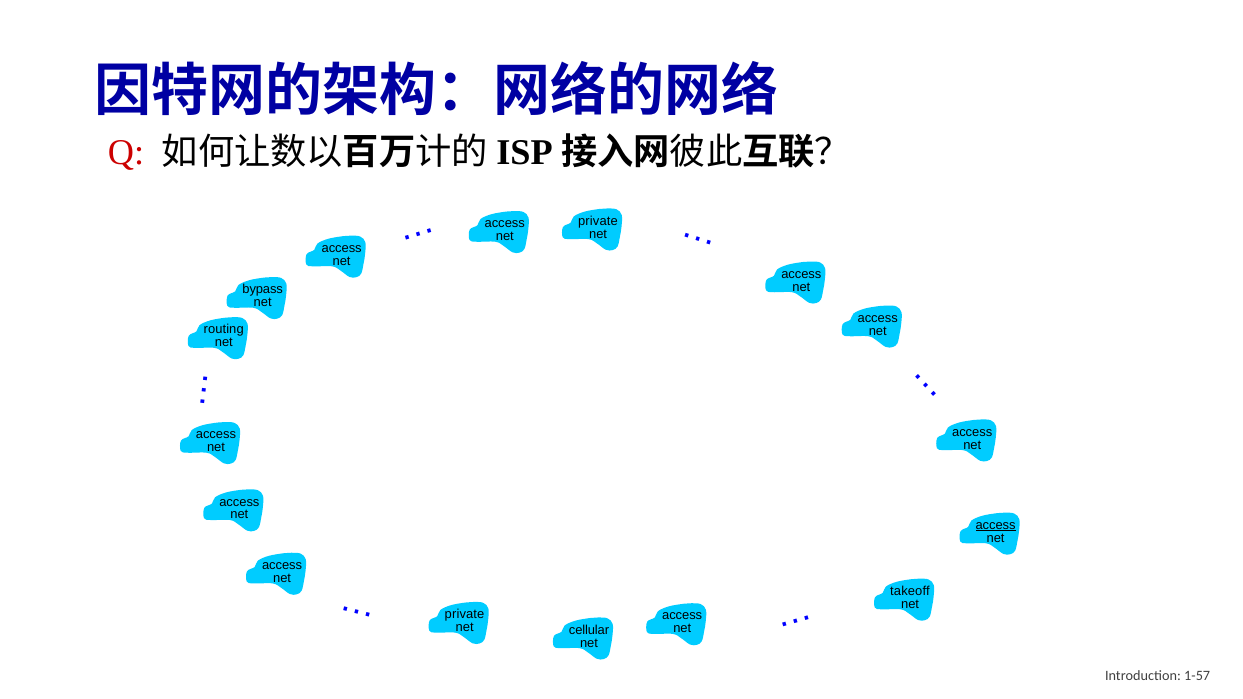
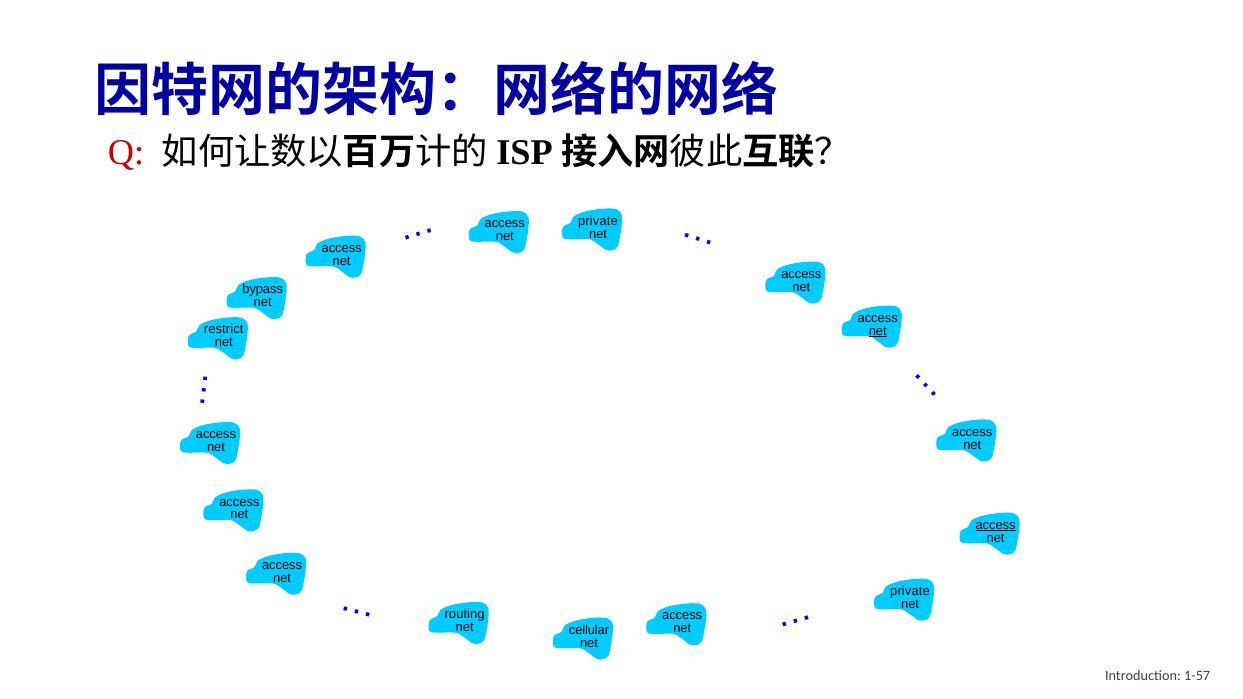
routing: routing -> restrict (224, 330)
net underline: none -> present (878, 331)
takeoff: takeoff -> private (910, 591)
private: private -> routing (465, 615)
